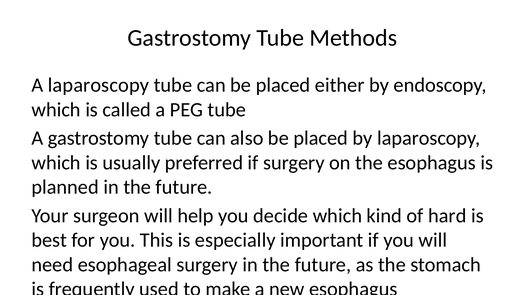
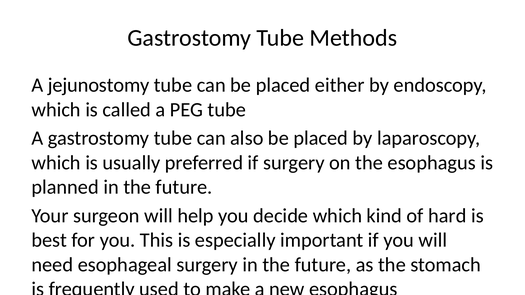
A laparoscopy: laparoscopy -> jejunostomy (99, 85)
